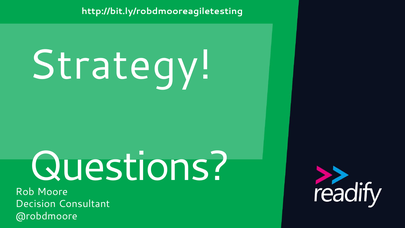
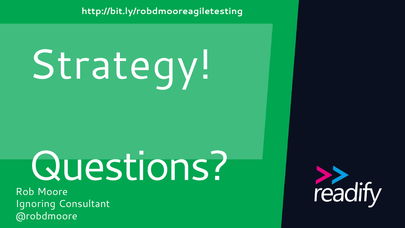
Decision: Decision -> Ignoring (36, 204)
